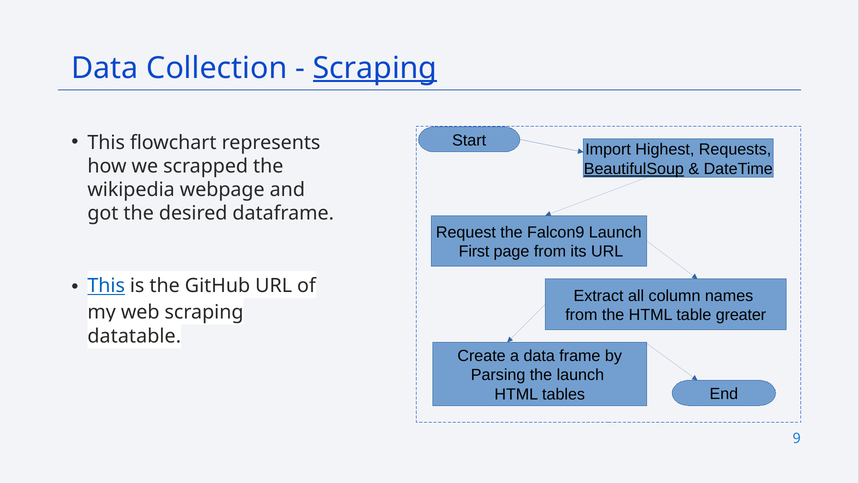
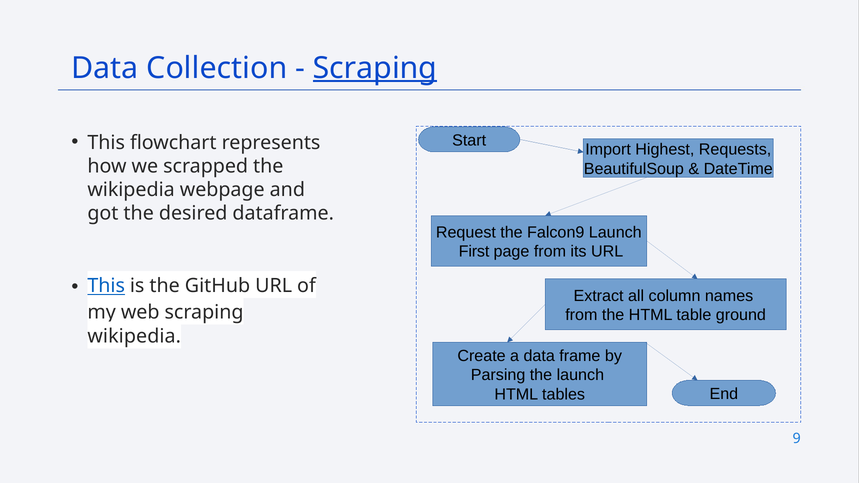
BeautifulSoup underline: present -> none (634, 169)
greater: greater -> ground (741, 315)
datatable: datatable -> wikipedia (134, 336)
